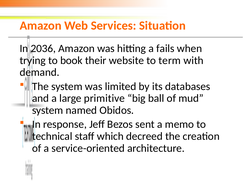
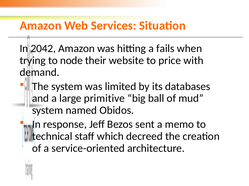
2036: 2036 -> 2042 (43, 49)
book: book -> node (71, 61)
term: term -> price (170, 61)
